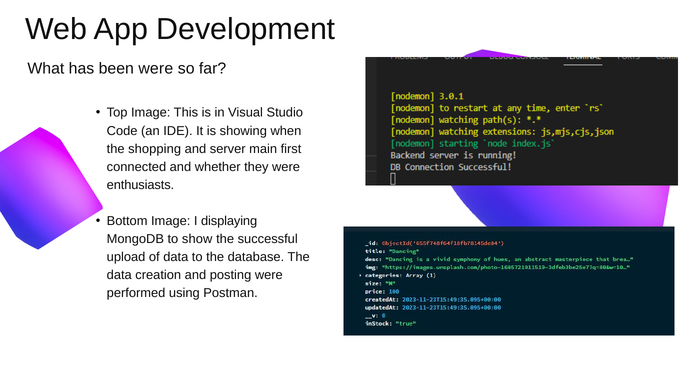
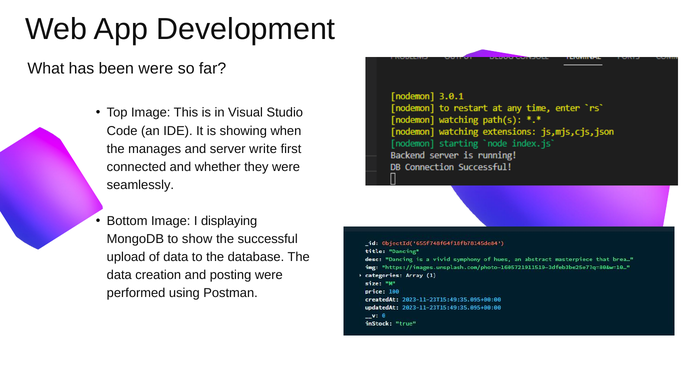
shopping: shopping -> manages (155, 149)
main: main -> write (263, 149)
enthusiasts: enthusiasts -> seamlessly (140, 185)
